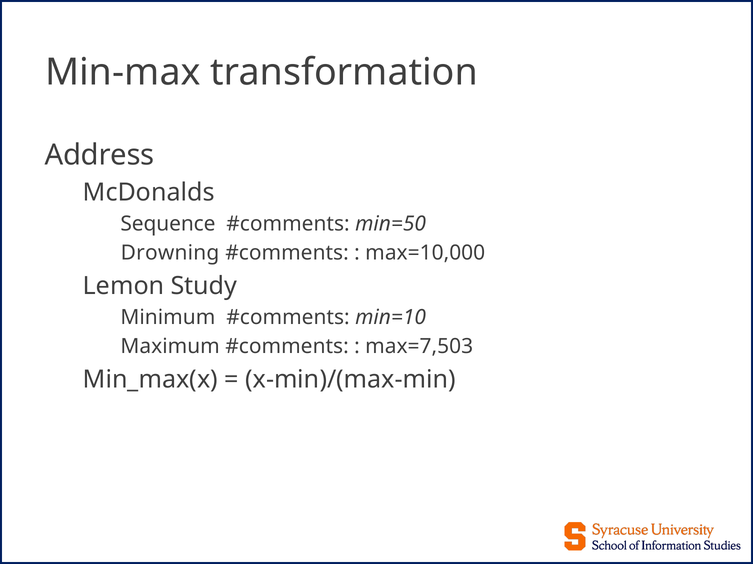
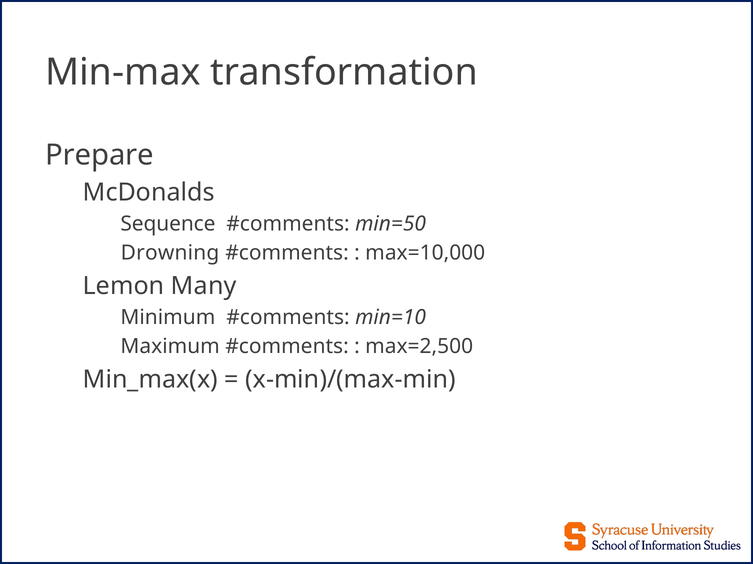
Address: Address -> Prepare (99, 155)
Study: Study -> Many (204, 286)
max=7,503: max=7,503 -> max=2,500 (419, 347)
